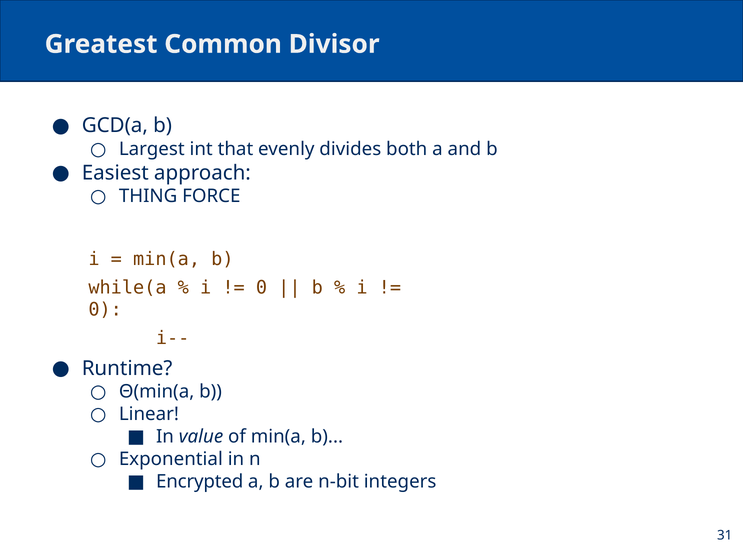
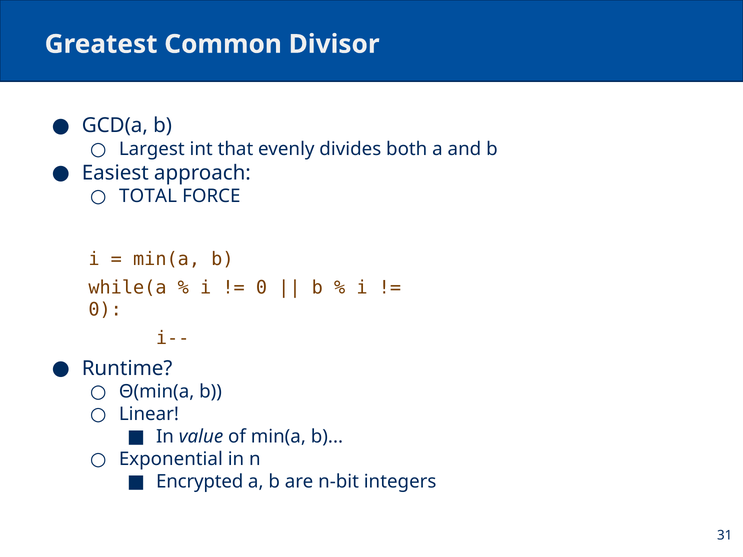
THING: THING -> TOTAL (148, 196)
